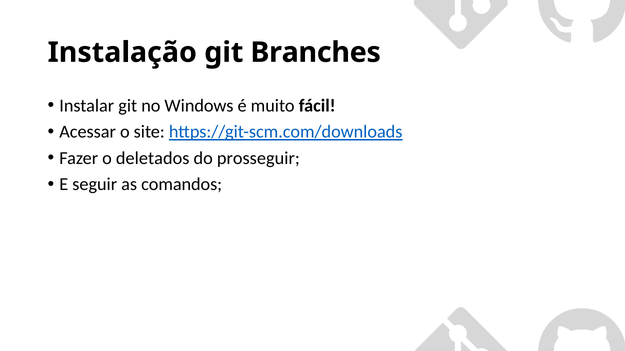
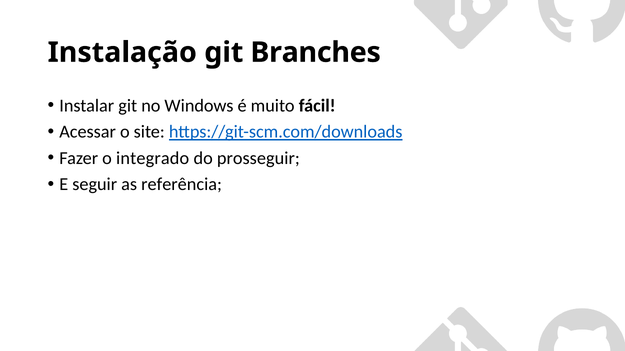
deletados: deletados -> integrado (153, 158)
comandos: comandos -> referência (182, 185)
